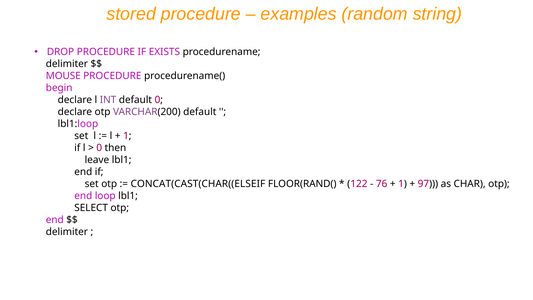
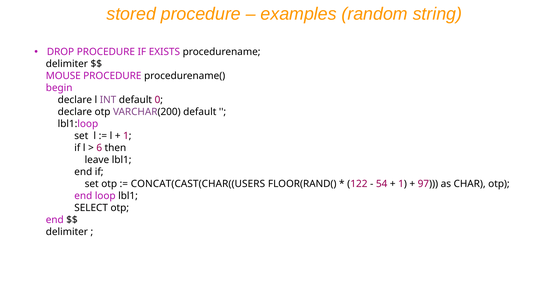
0: 0 -> 6 (99, 148)
CONCAT(CAST(CHAR((ELSEIF: CONCAT(CAST(CHAR((ELSEIF -> CONCAT(CAST(CHAR((USERS (198, 184)
76: 76 -> 54 (382, 184)
